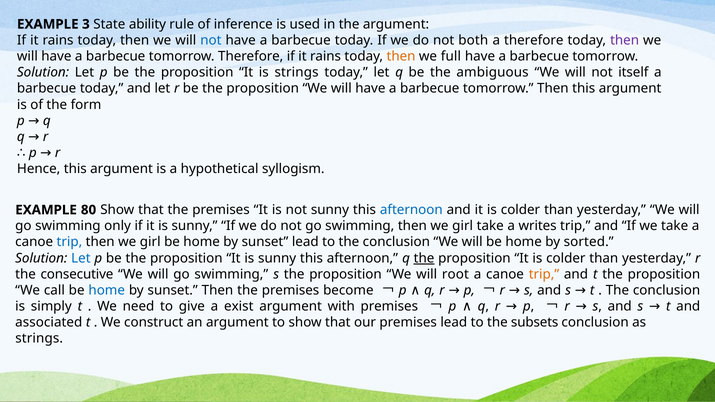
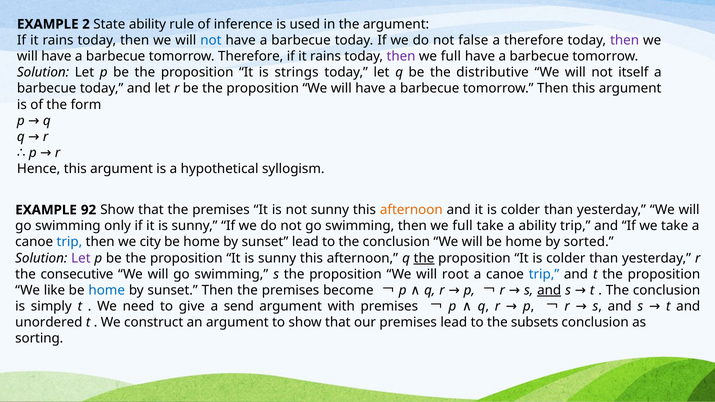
3: 3 -> 2 (86, 24)
both: both -> false (473, 40)
then colour: orange -> purple (401, 56)
ambiguous: ambiguous -> distributive (493, 73)
80: 80 -> 92 (89, 210)
afternoon colour: blue -> orange (411, 210)
swimming then we girl: girl -> full (463, 226)
a writes: writes -> ability (538, 226)
girl: girl -> city (150, 242)
Let colour: blue -> purple (81, 258)
trip colour: orange -> blue (544, 274)
call: call -> like (54, 290)
and underline: none -> present (549, 290)
exist: exist -> send (239, 307)
associated: associated -> unordered (49, 323)
strings: strings -> sorting (39, 339)
